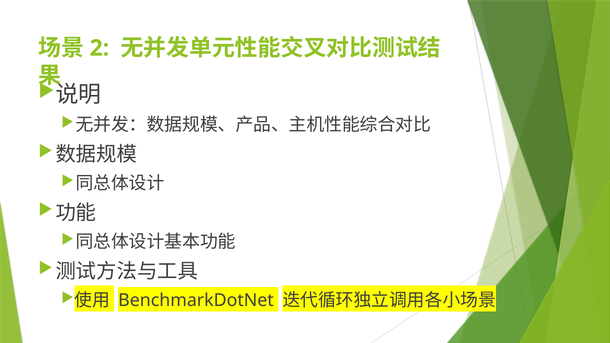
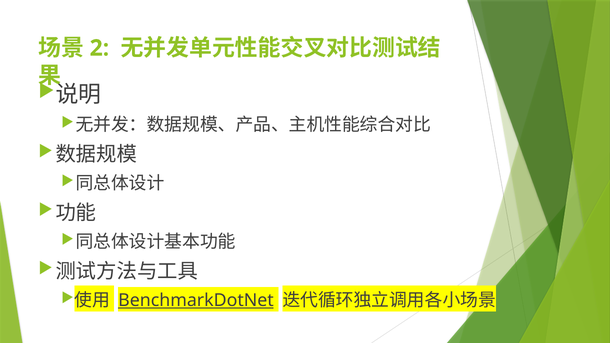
BenchmarkDotNet underline: none -> present (196, 300)
